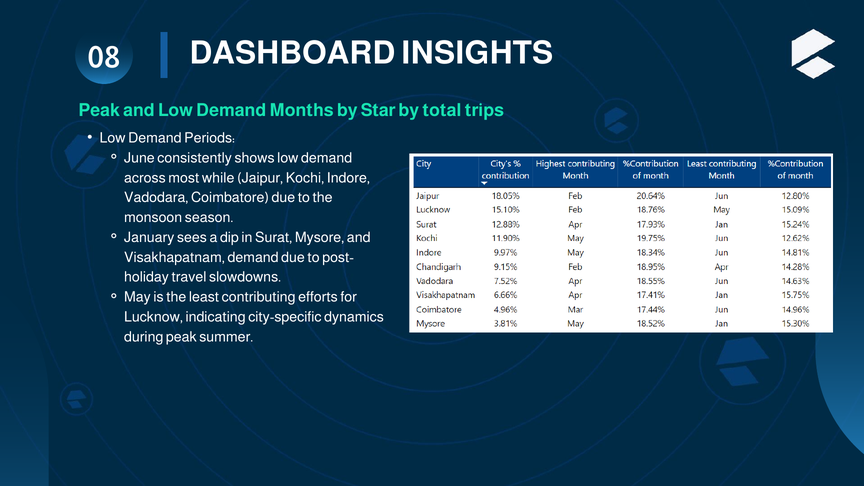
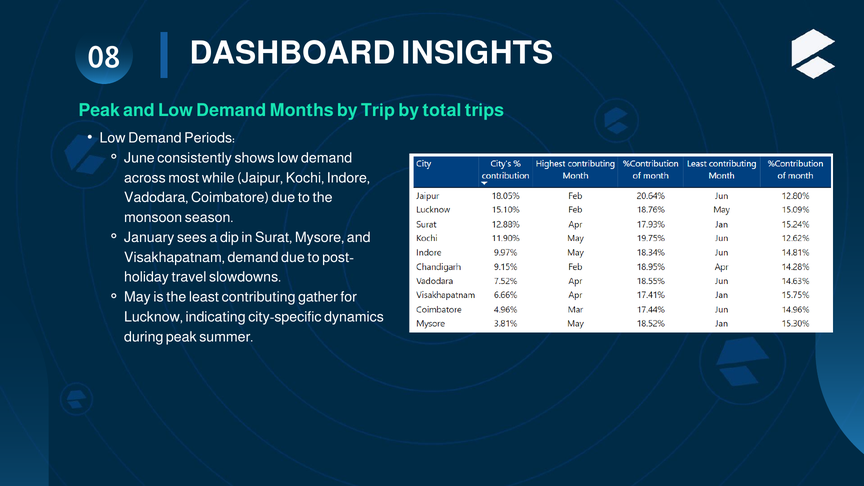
Star: Star -> Trip (378, 110)
efforts: efforts -> gather (318, 297)
